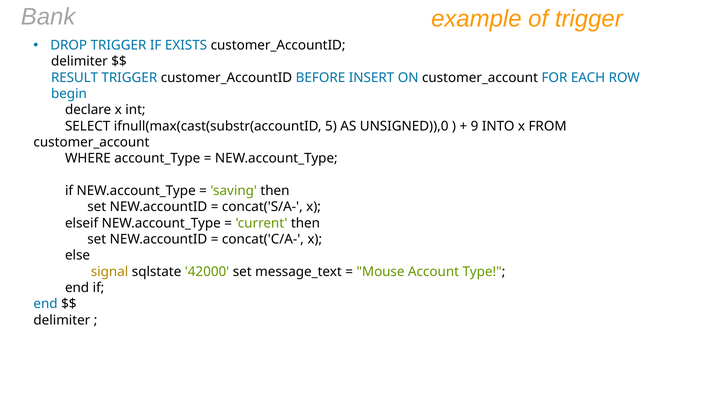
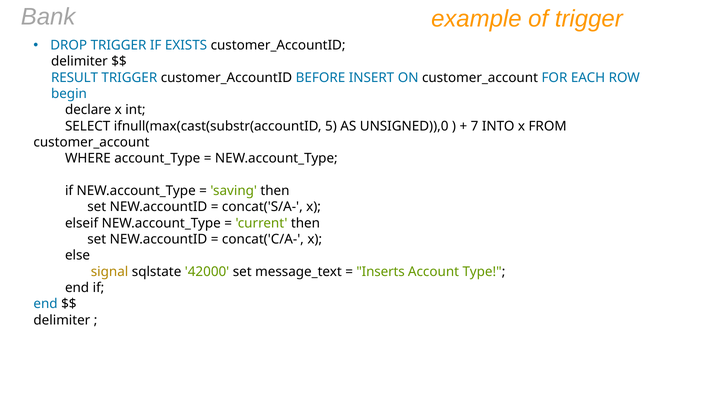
9: 9 -> 7 (475, 126)
Mouse: Mouse -> Inserts (381, 272)
